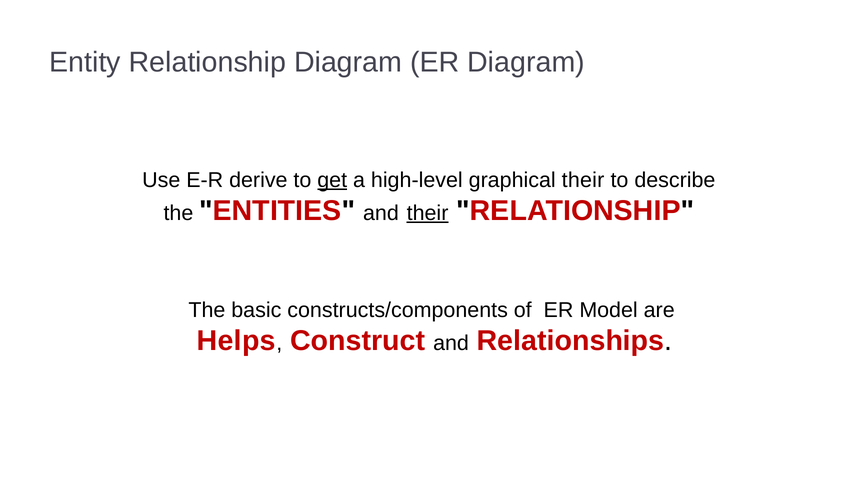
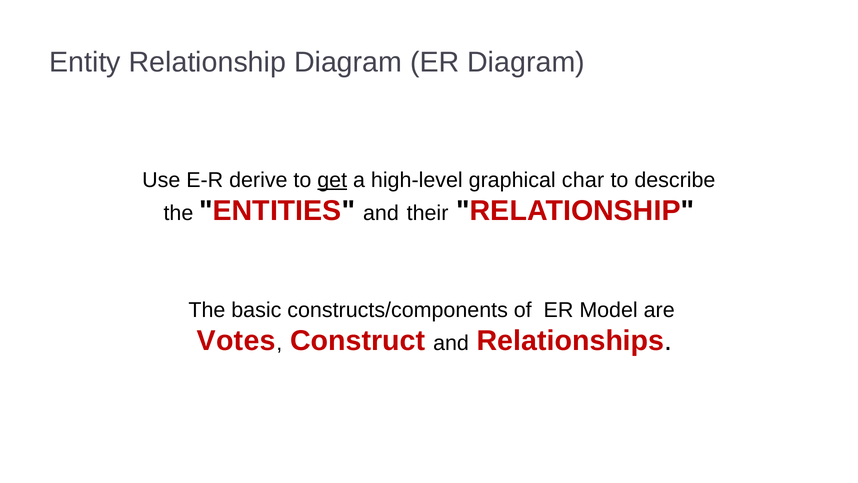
graphical their: their -> char (583, 180)
their underline: present -> none (428, 213)
Helps: Helps -> Votes (236, 340)
